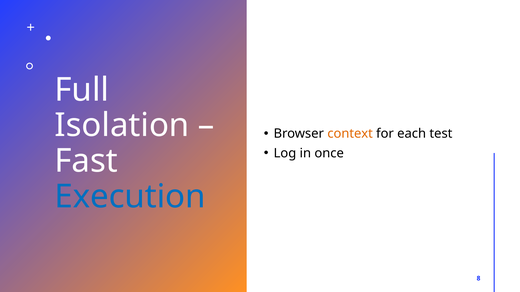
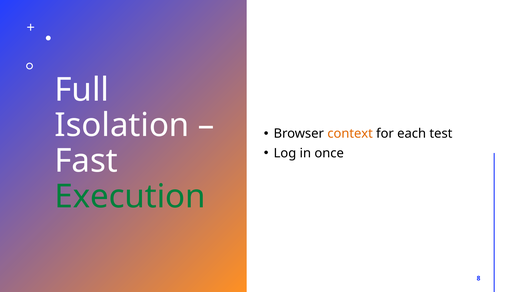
Execution colour: blue -> green (130, 197)
